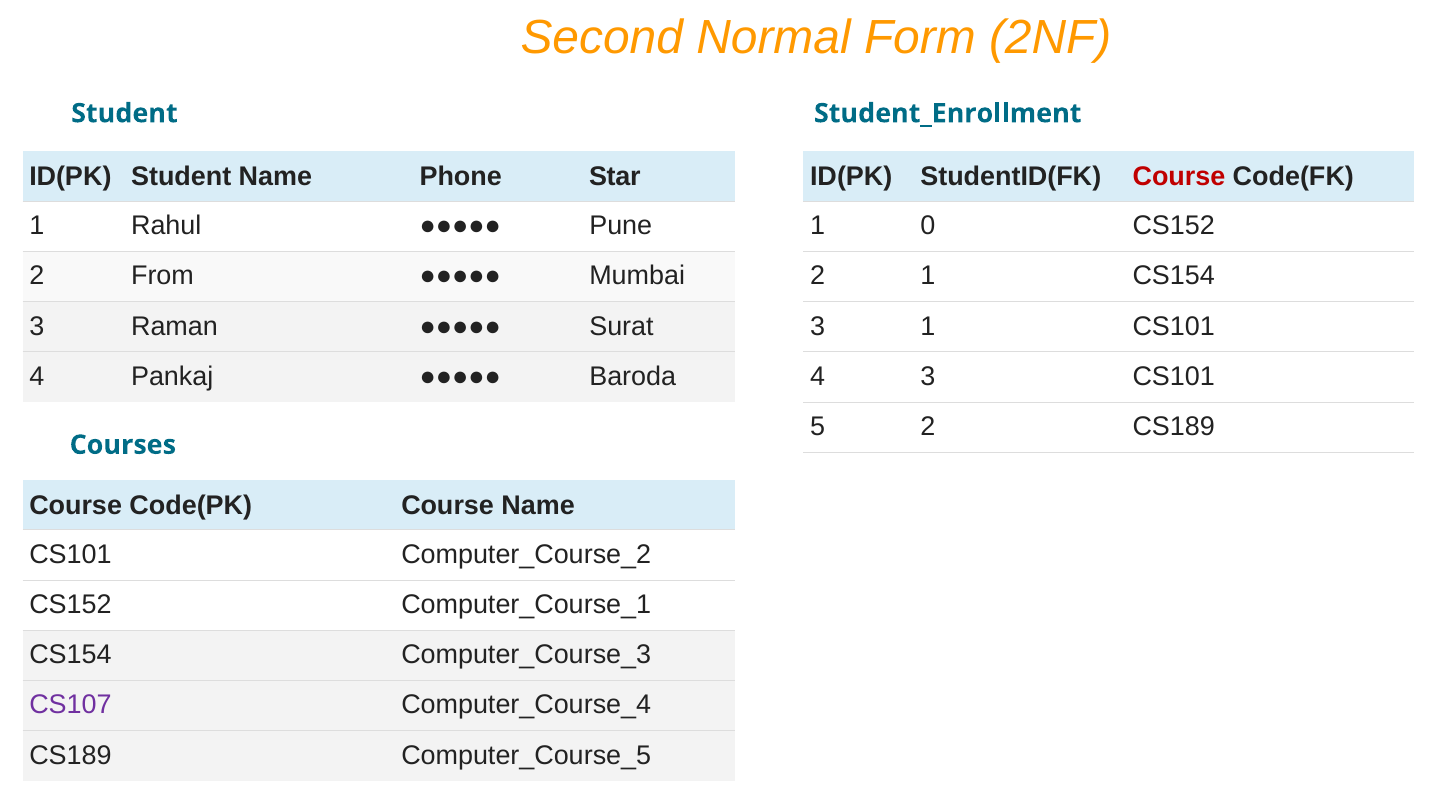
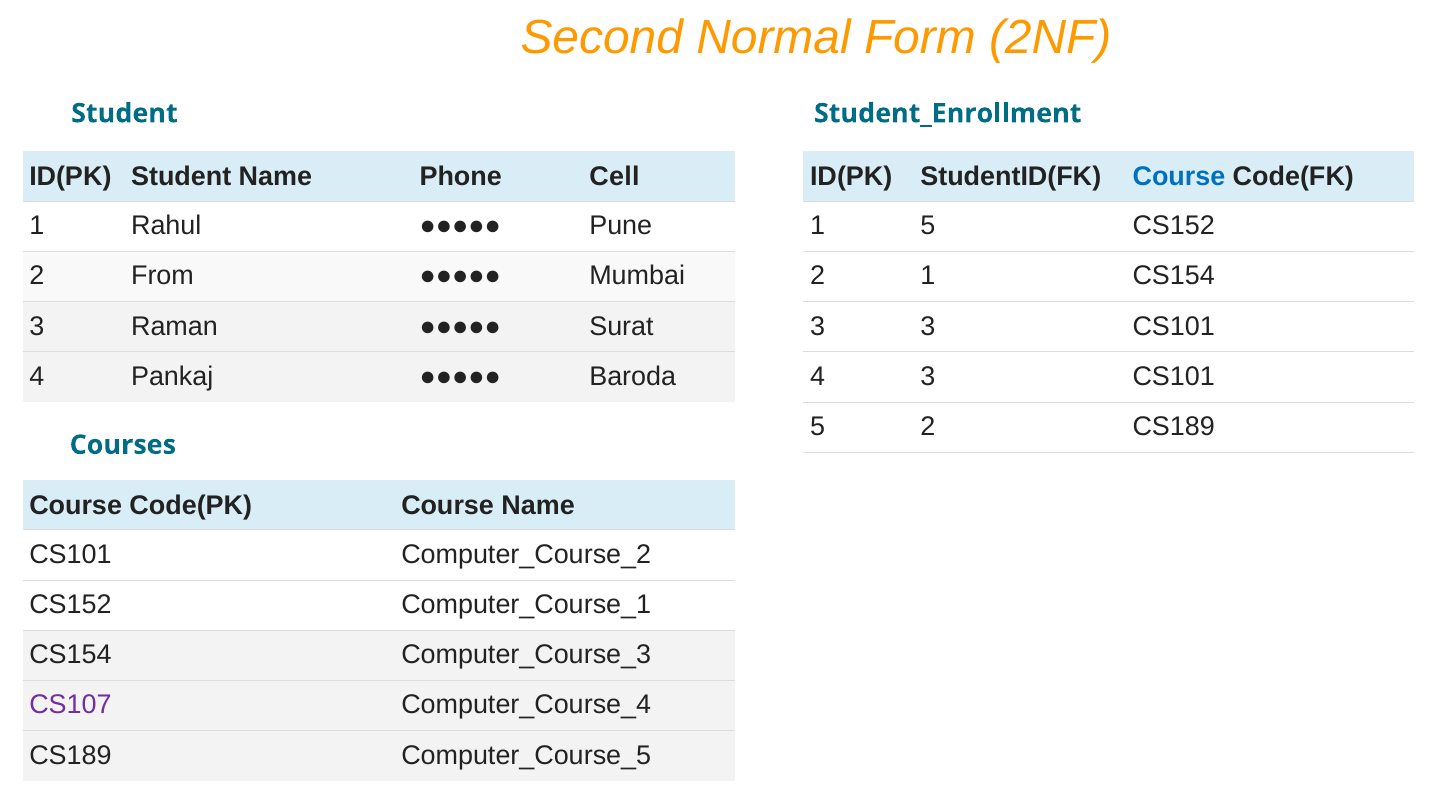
Star: Star -> Cell (615, 177)
Course colour: red -> blue (1179, 177)
1 0: 0 -> 5 (928, 226)
3 1: 1 -> 3 (928, 326)
